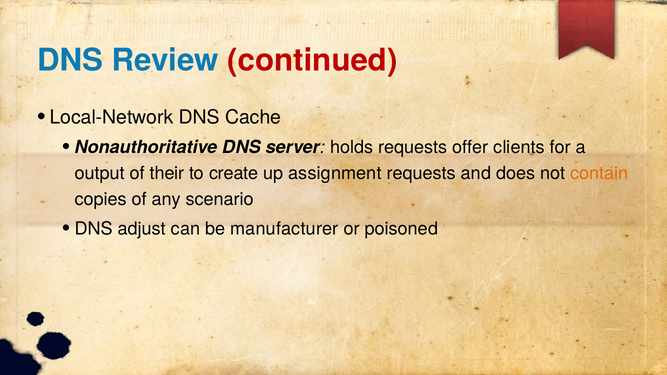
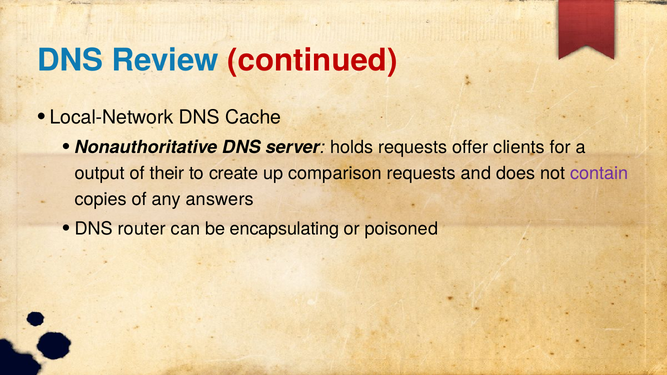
assignment: assignment -> comparison (335, 173)
contain colour: orange -> purple (599, 173)
scenario: scenario -> answers (220, 200)
adjust: adjust -> router (142, 229)
manufacturer: manufacturer -> encapsulating (285, 229)
